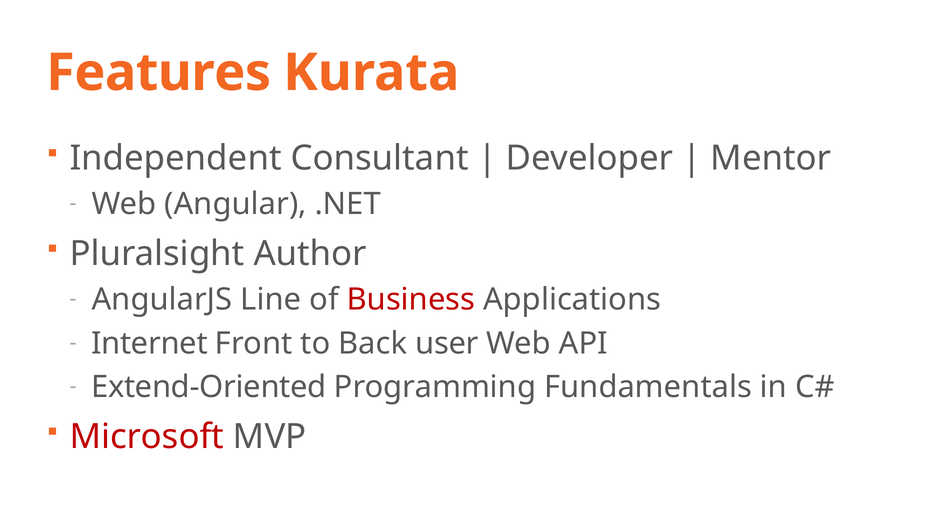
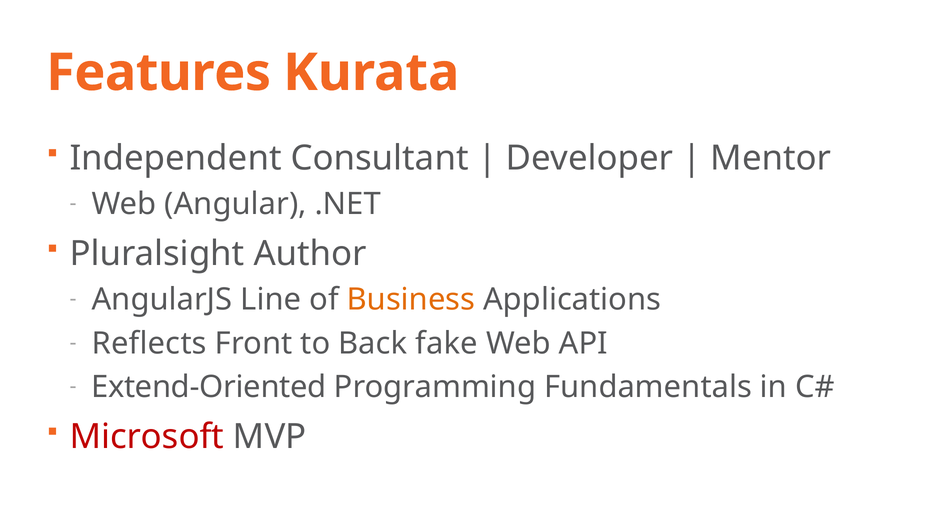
Business colour: red -> orange (411, 300)
Internet: Internet -> Reflects (149, 344)
user: user -> fake (447, 344)
